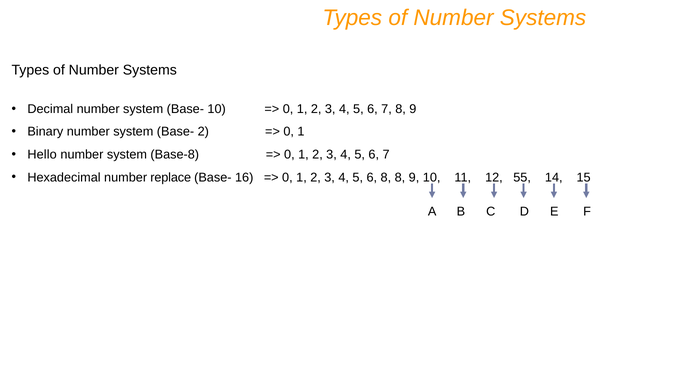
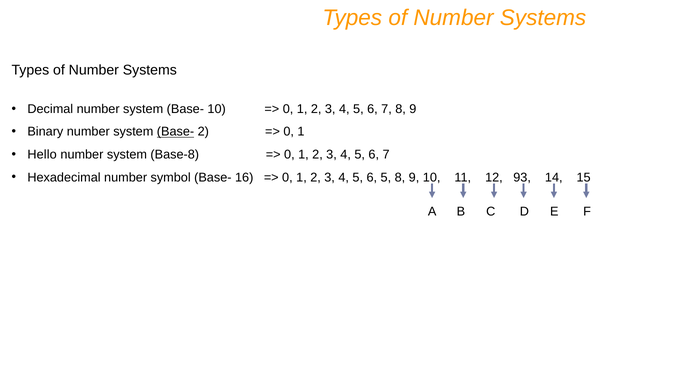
Base- underline: none -> present (176, 132)
replace: replace -> symbol (171, 178)
6 8: 8 -> 5 (386, 178)
55: 55 -> 93 (522, 178)
